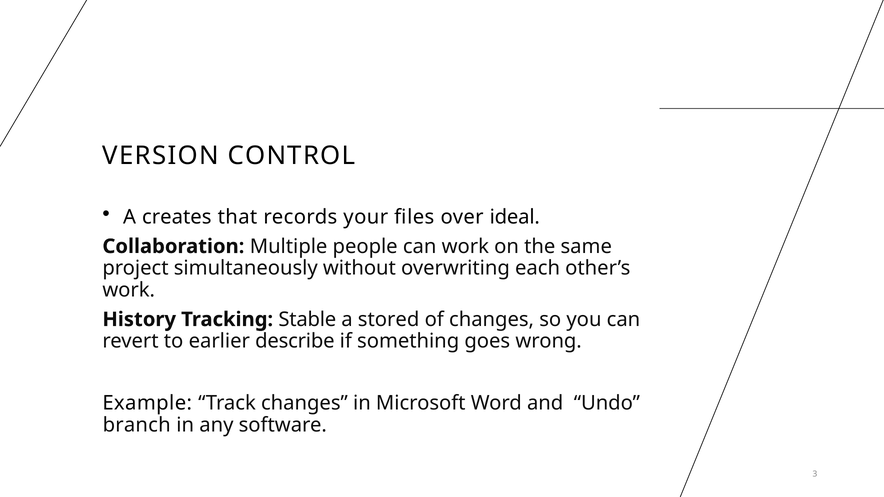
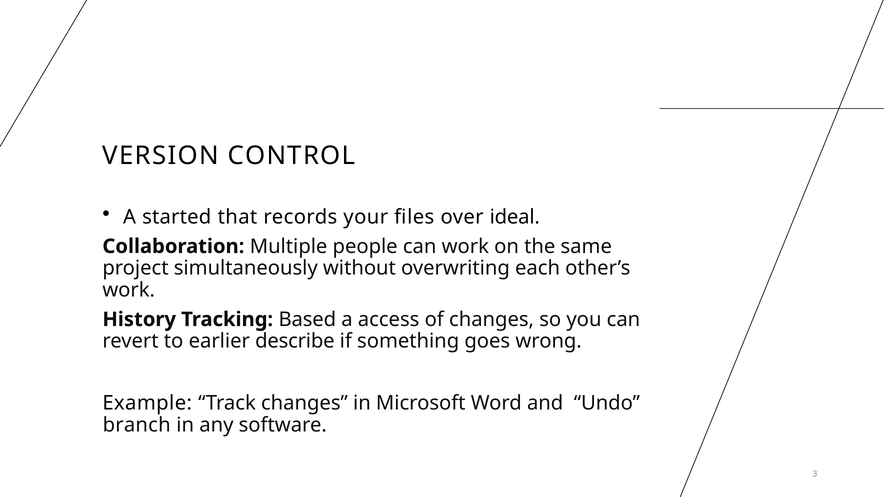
creates: creates -> started (177, 217)
Stable: Stable -> Based (307, 320)
stored: stored -> access (389, 320)
